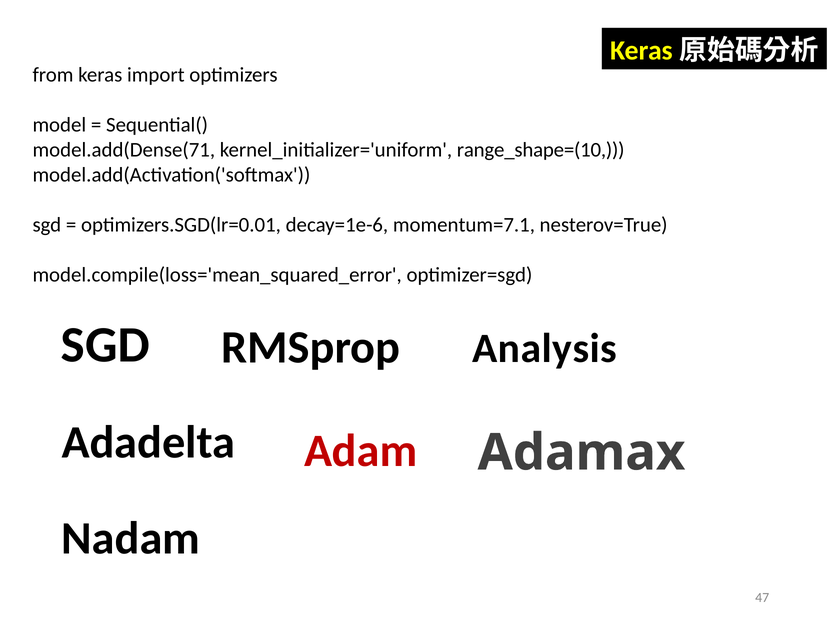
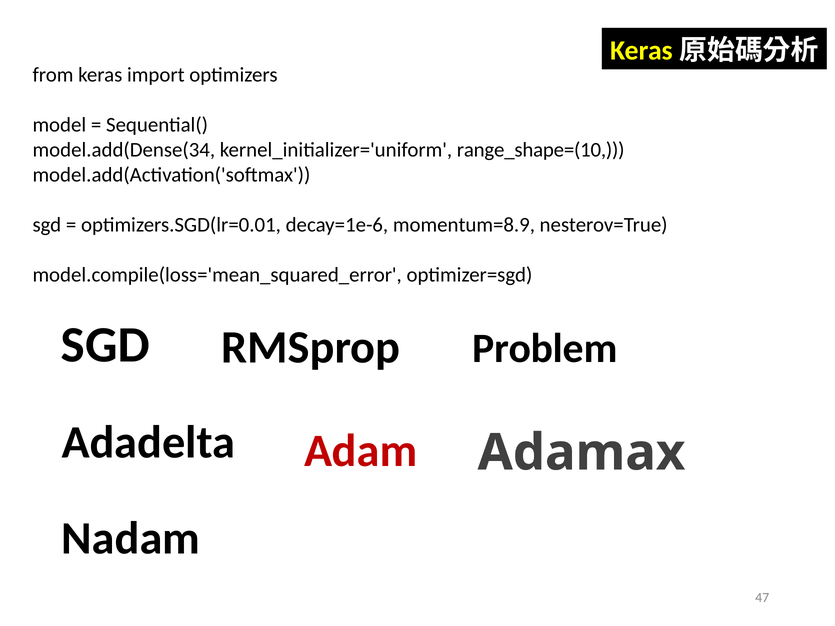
model.add(Dense(71: model.add(Dense(71 -> model.add(Dense(34 (124, 150)
momentum=7.1: momentum=7.1 -> momentum=8.9 (464, 225)
Analysis: Analysis -> Problem (545, 348)
